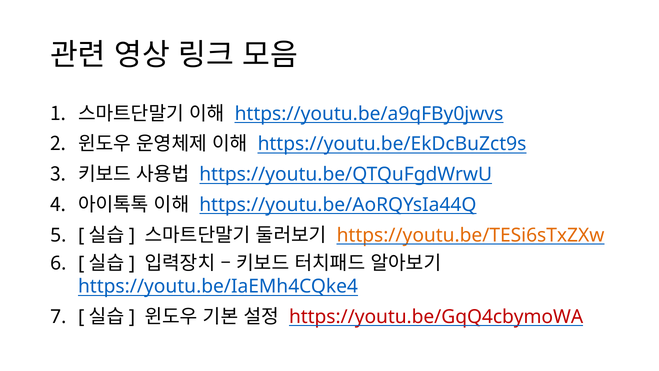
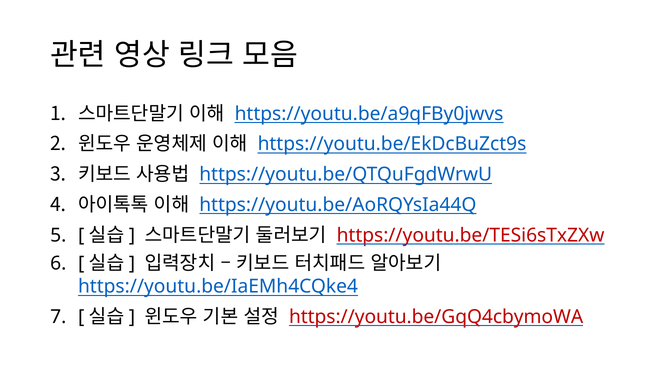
https://youtu.be/TESi6sTxZXw colour: orange -> red (471, 235)
